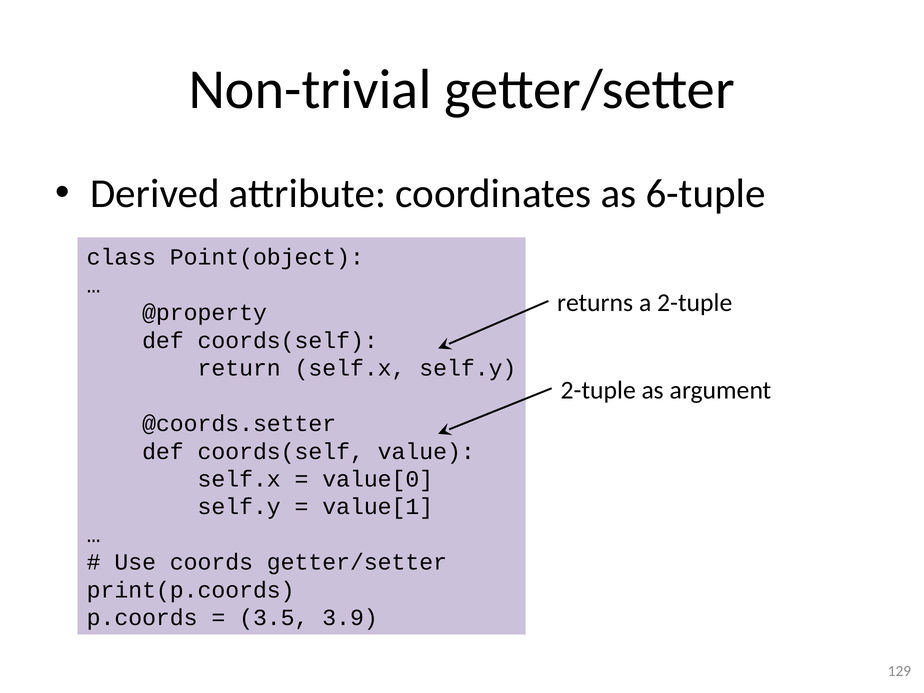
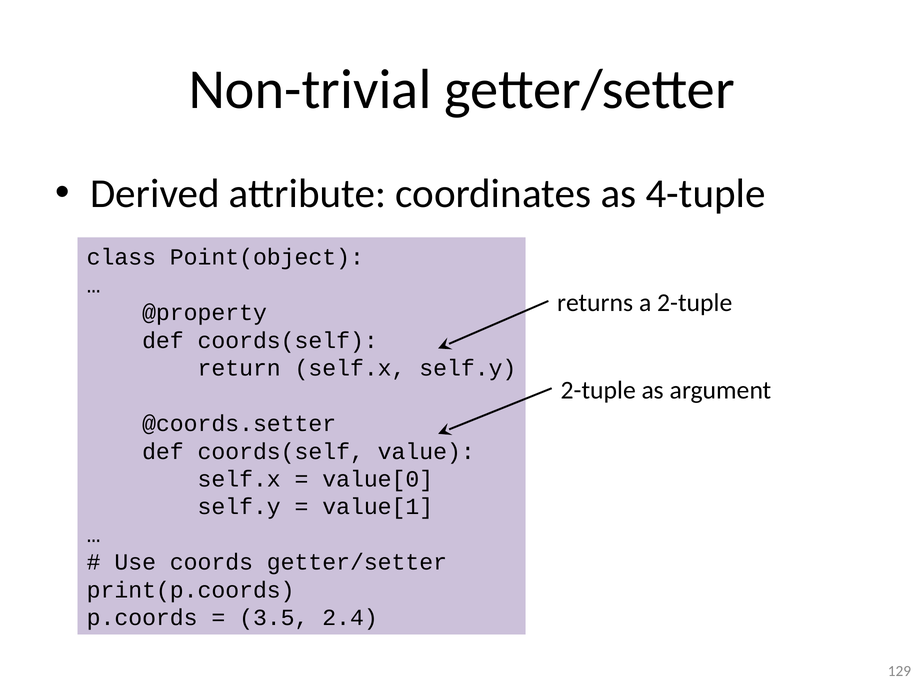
6-tuple: 6-tuple -> 4-tuple (706, 194)
3.9: 3.9 -> 2.4 (350, 618)
